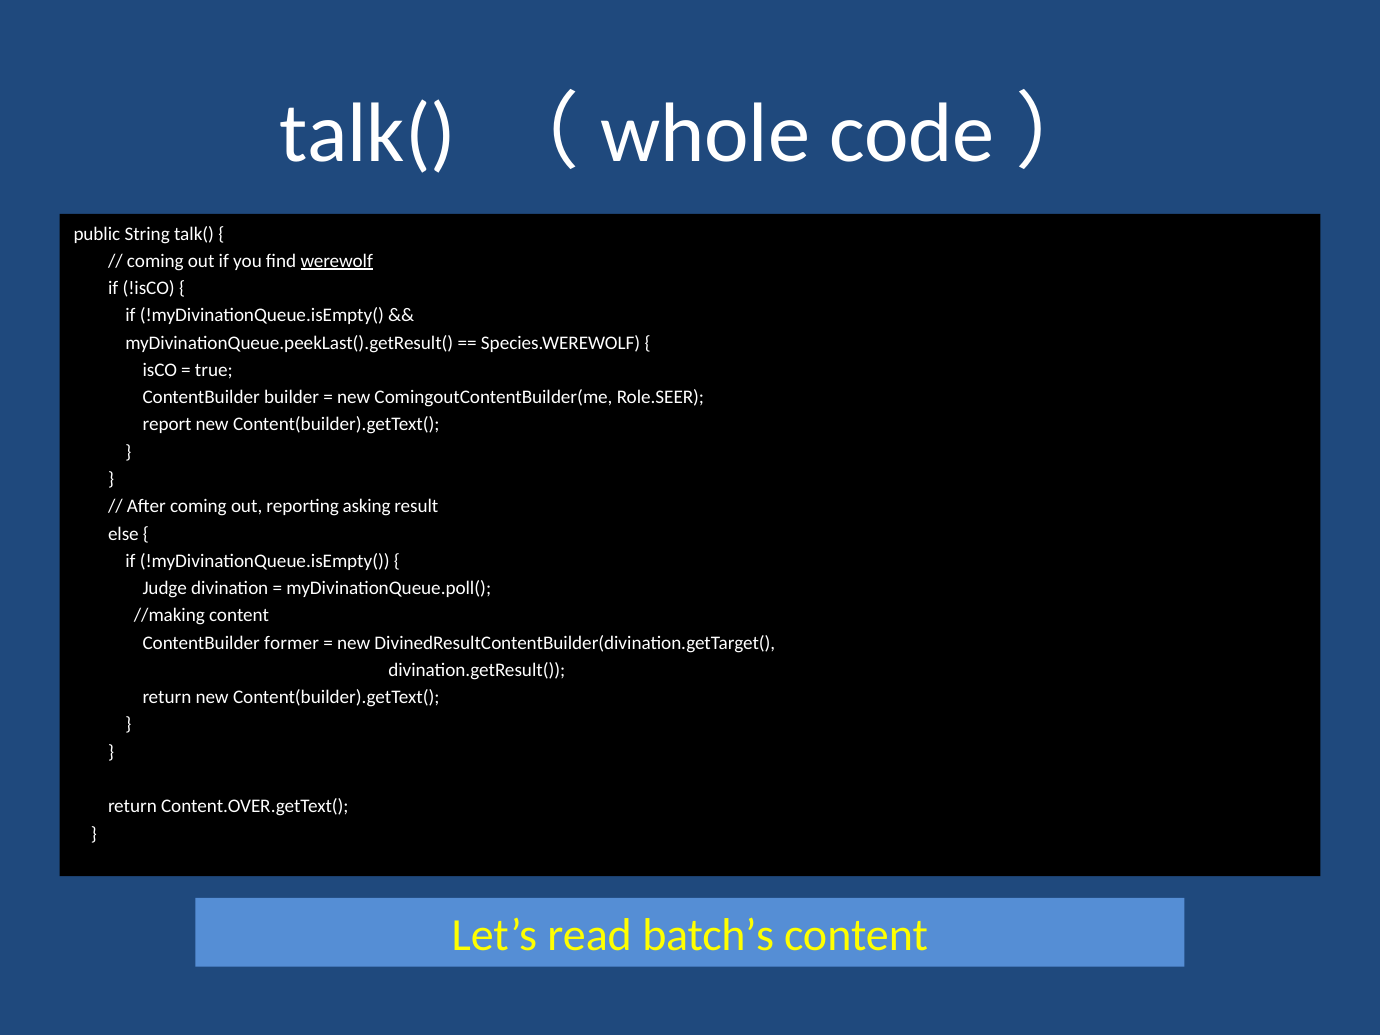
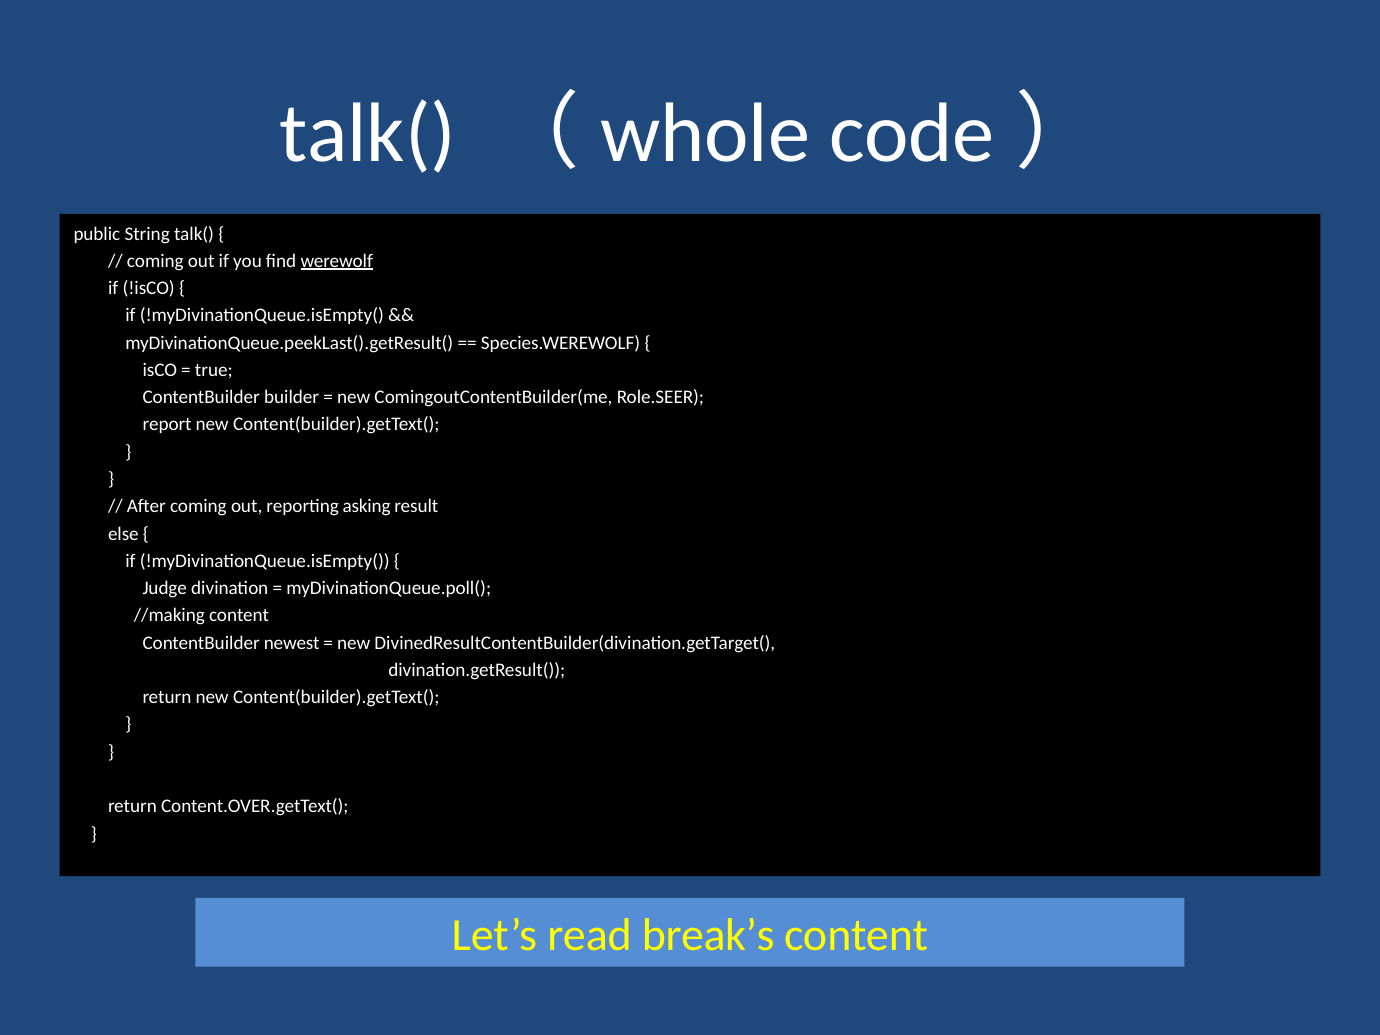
former: former -> newest (292, 643)
batch’s: batch’s -> break’s (708, 935)
